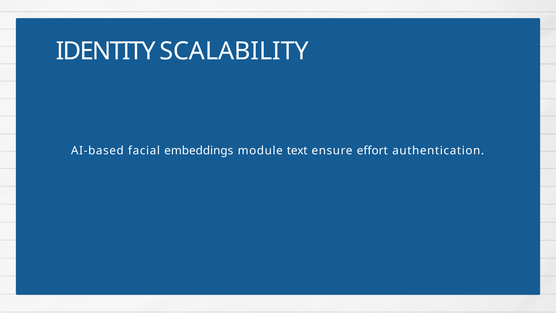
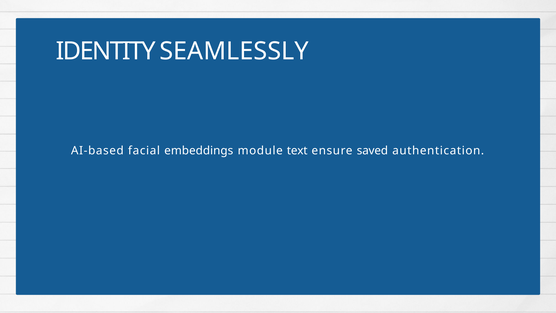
SCALABILITY: SCALABILITY -> SEAMLESSLY (234, 51)
effort: effort -> saved (372, 151)
